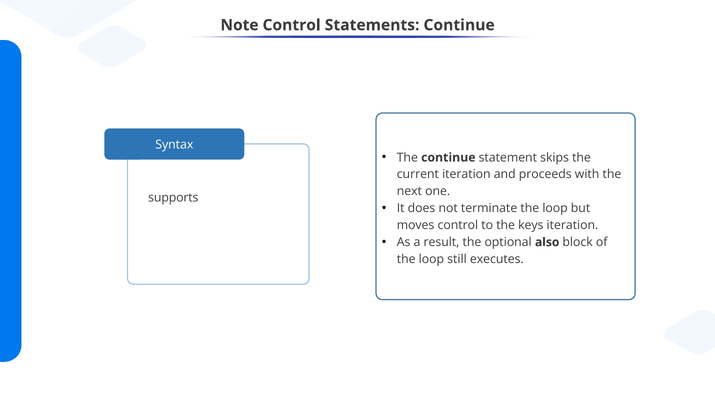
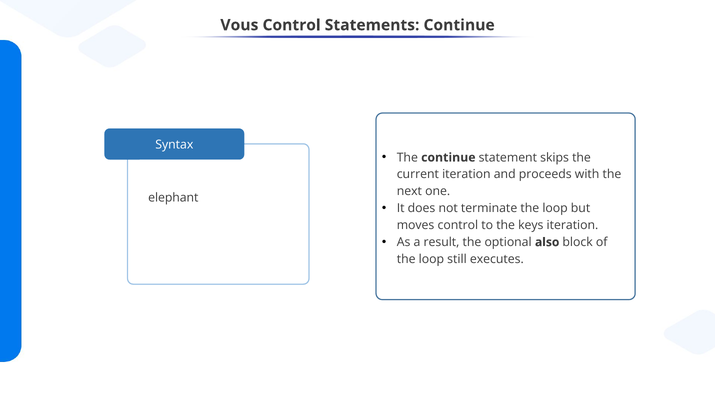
Note: Note -> Vous (239, 25)
supports: supports -> elephant (173, 198)
